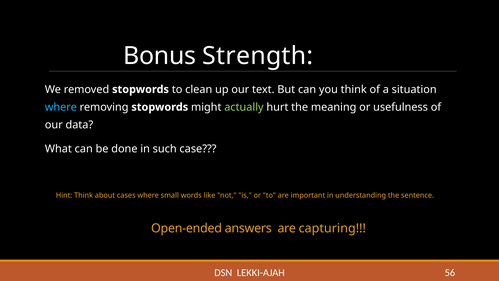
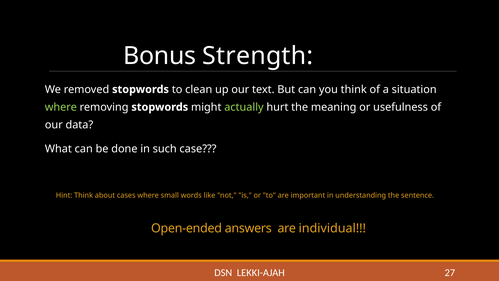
where colour: light blue -> light green (61, 107)
capturing: capturing -> individual (332, 228)
56: 56 -> 27 (450, 272)
